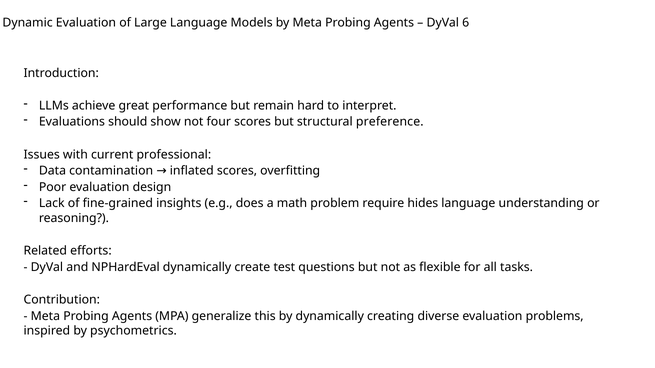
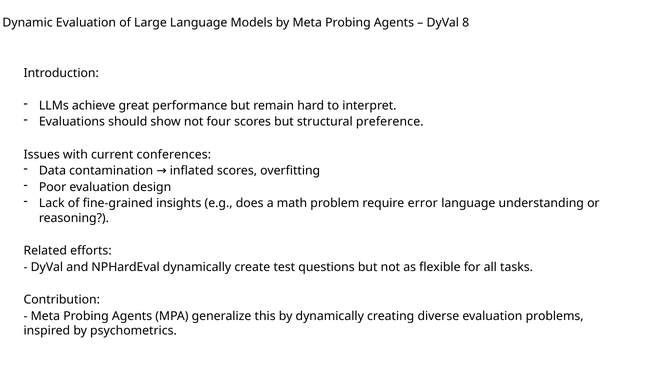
6: 6 -> 8 (466, 23)
professional: professional -> conferences (174, 155)
hides: hides -> error (423, 204)
